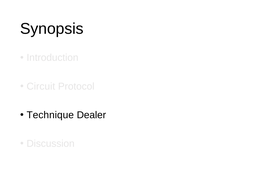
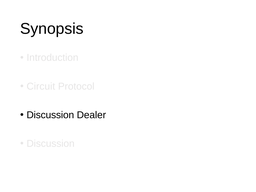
Technique: Technique -> Discussion (50, 115)
